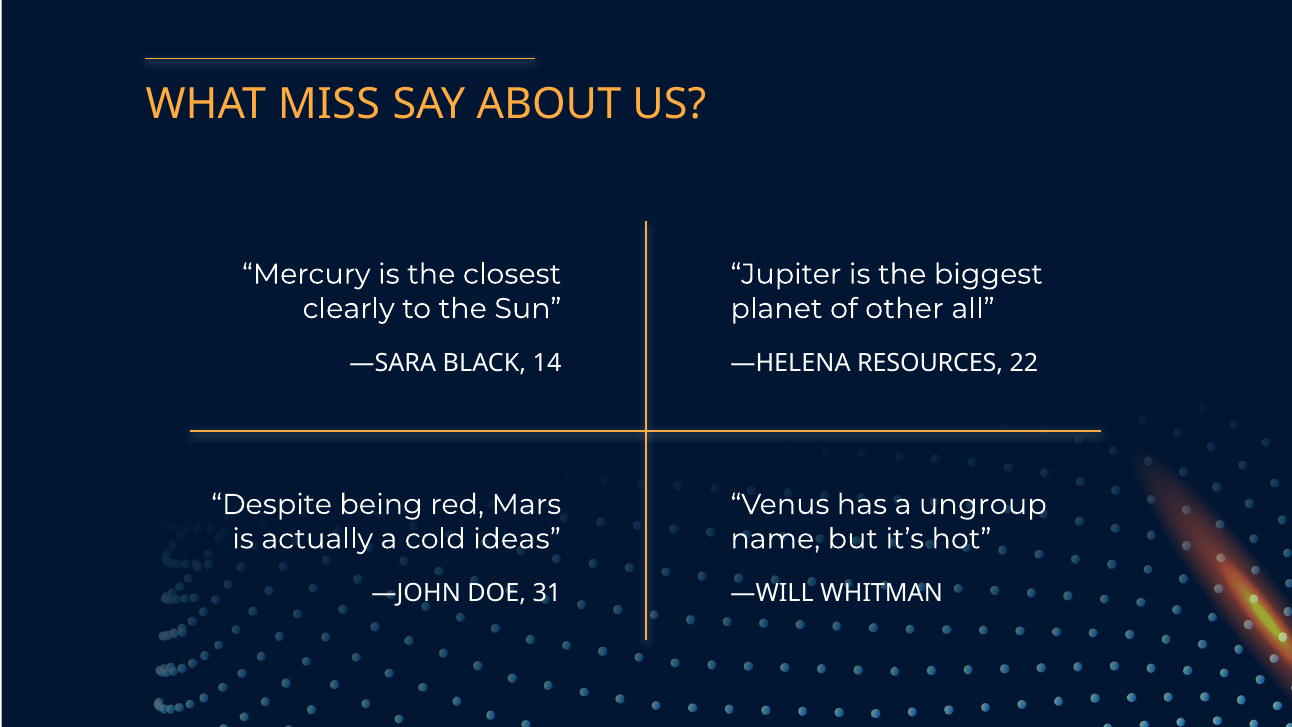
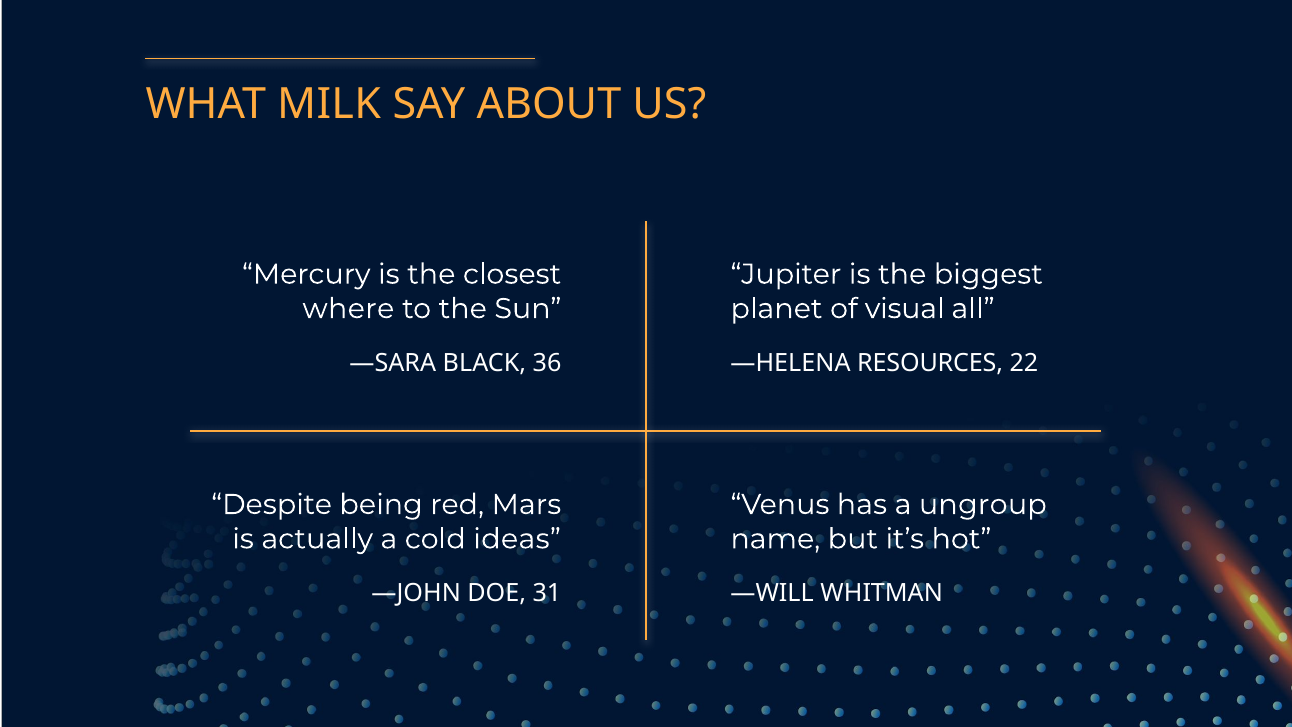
MISS: MISS -> MILK (329, 105)
clearly: clearly -> where (348, 309)
other: other -> visual (905, 309)
14: 14 -> 36 (547, 363)
